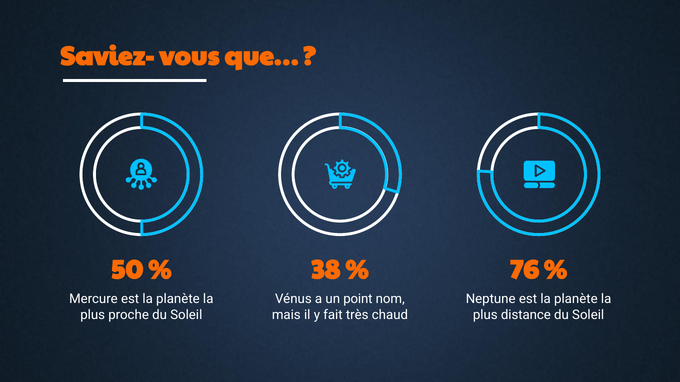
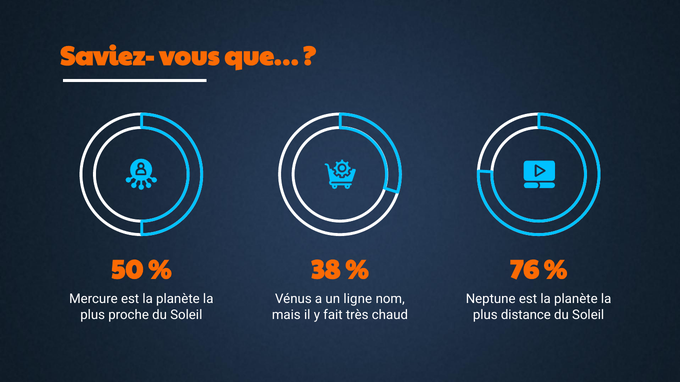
point: point -> ligne (358, 300)
